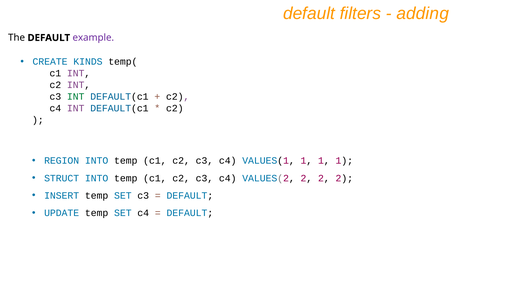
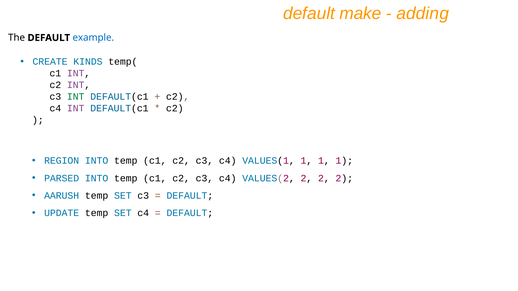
filters: filters -> make (360, 13)
example colour: purple -> blue (93, 38)
STRUCT: STRUCT -> PARSED (62, 178)
INSERT: INSERT -> AARUSH (62, 196)
